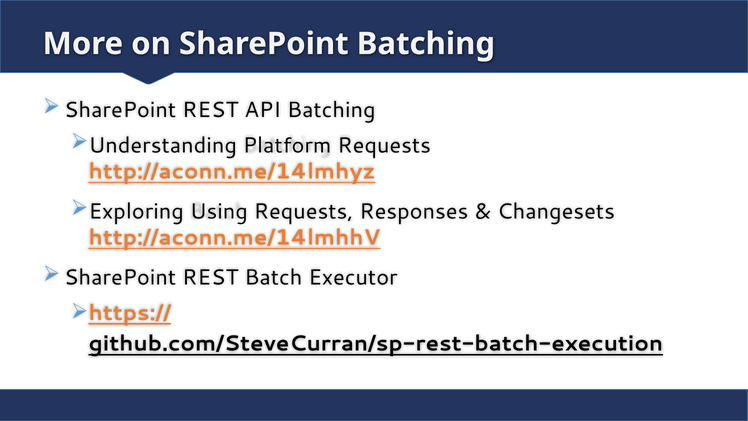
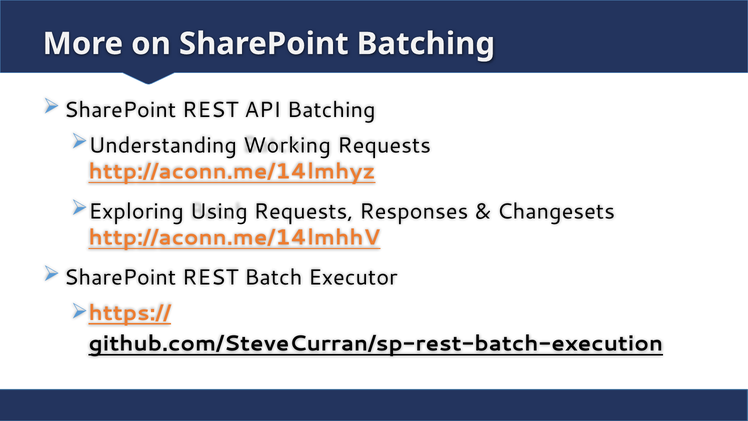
Platform: Platform -> Working (287, 145)
